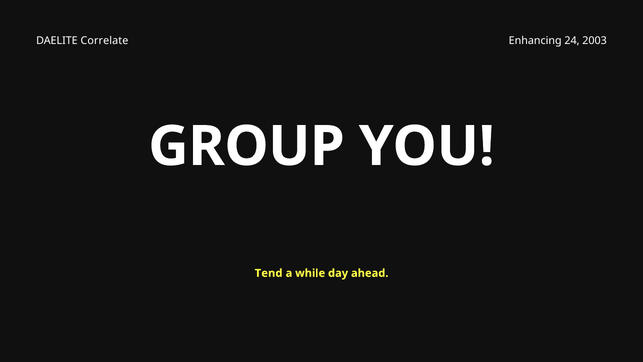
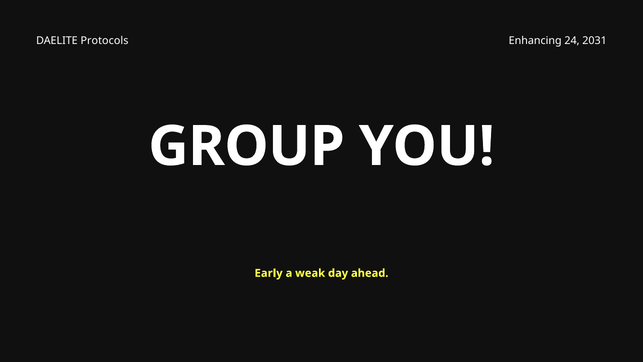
Correlate: Correlate -> Protocols (104, 41)
2003: 2003 -> 2031 (595, 41)
Tend: Tend -> Early (269, 273)
while: while -> weak (310, 273)
